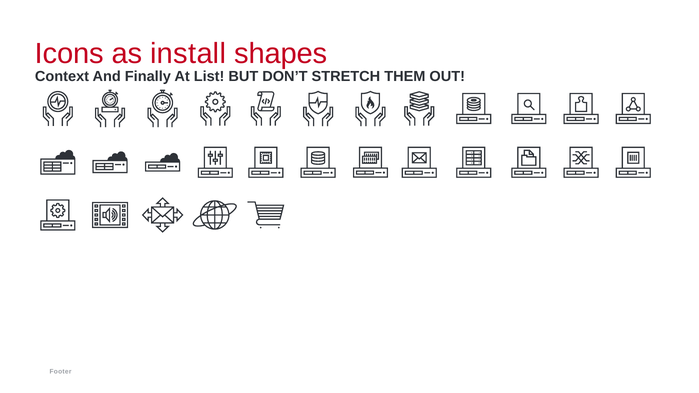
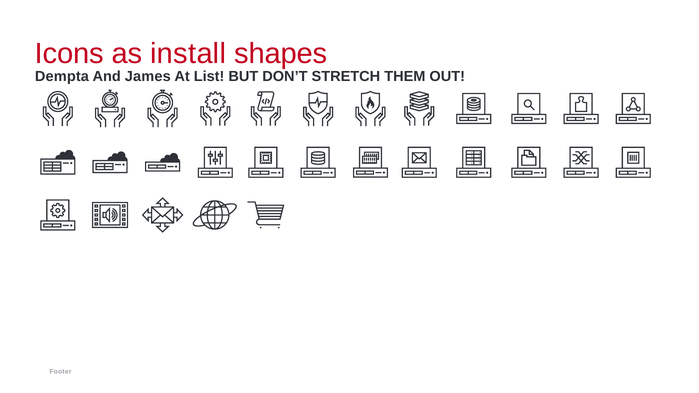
Context: Context -> Dempta (62, 77)
Finally: Finally -> James (148, 77)
